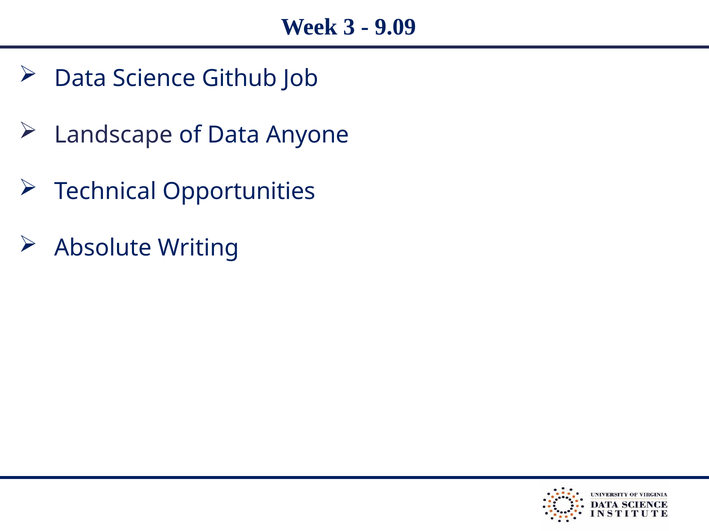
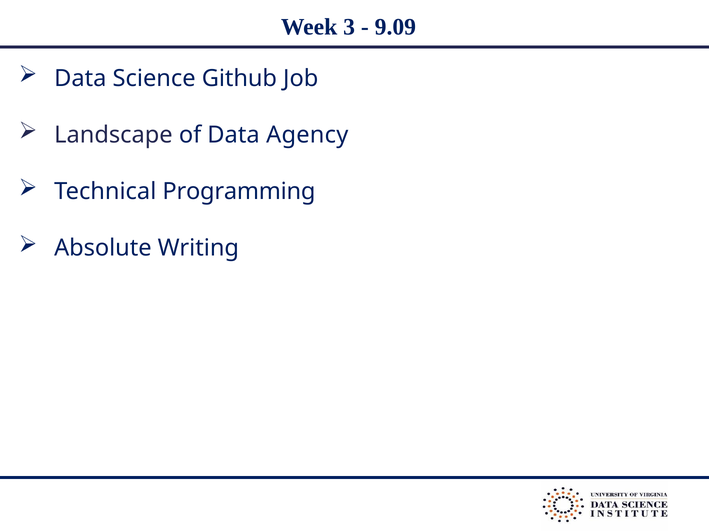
Anyone: Anyone -> Agency (307, 135)
Opportunities: Opportunities -> Programming (239, 192)
